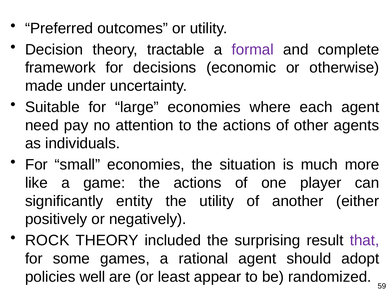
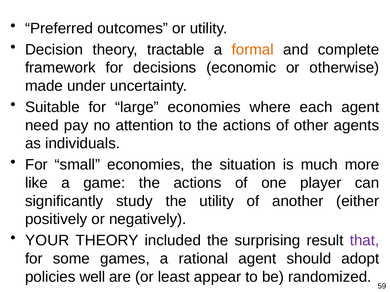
formal colour: purple -> orange (253, 50)
entity: entity -> study (134, 201)
ROCK: ROCK -> YOUR (47, 241)
